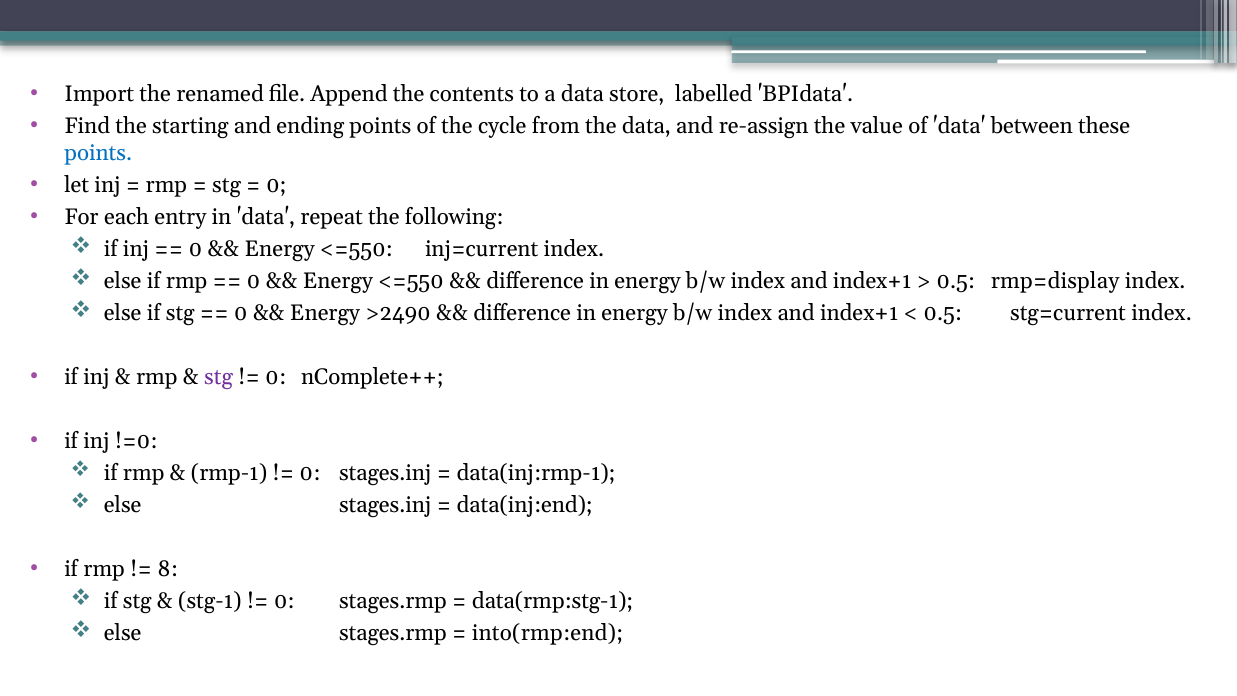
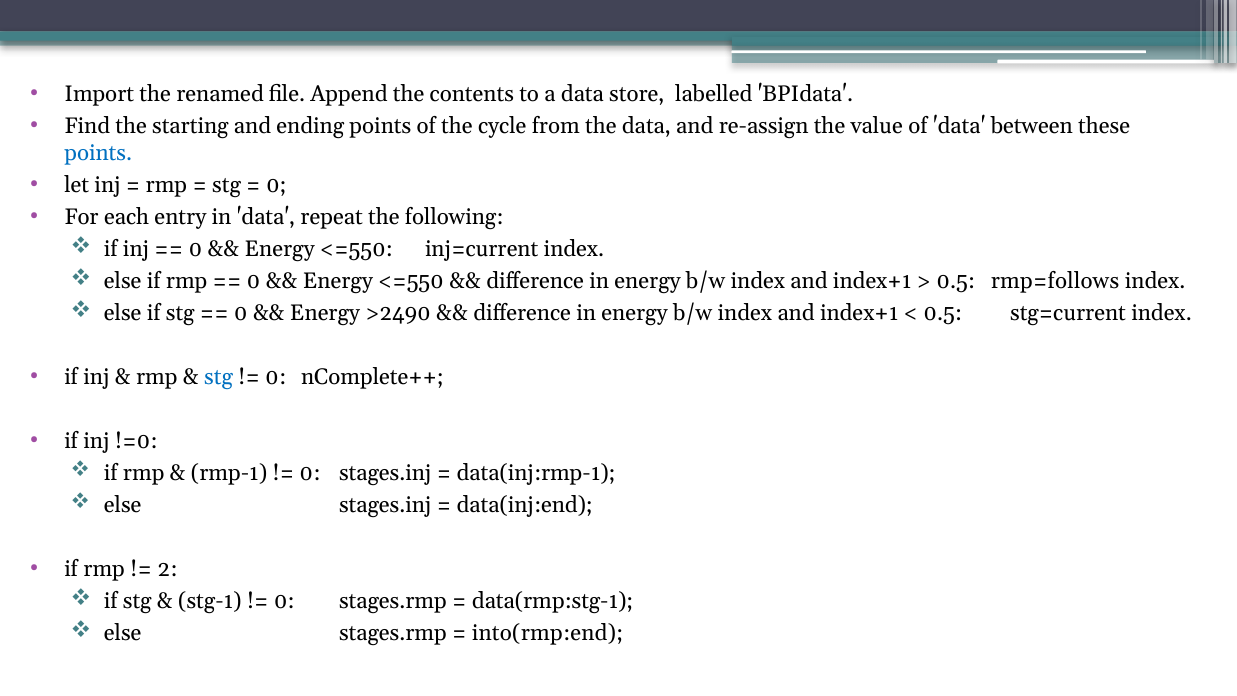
rmp=display: rmp=display -> rmp=follows (1055, 281)
stg colour: purple -> blue (219, 377)
8: 8 -> 2 (168, 569)
